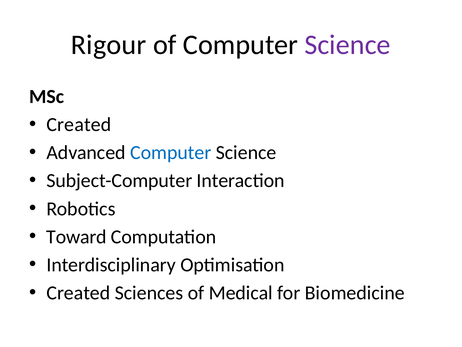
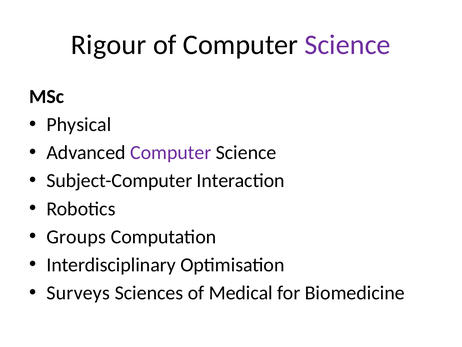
Created: Created -> Physical (79, 124)
Computer colour: blue -> purple (171, 152)
Toward: Toward -> Groups (76, 236)
Created: Created -> Surveys (78, 292)
